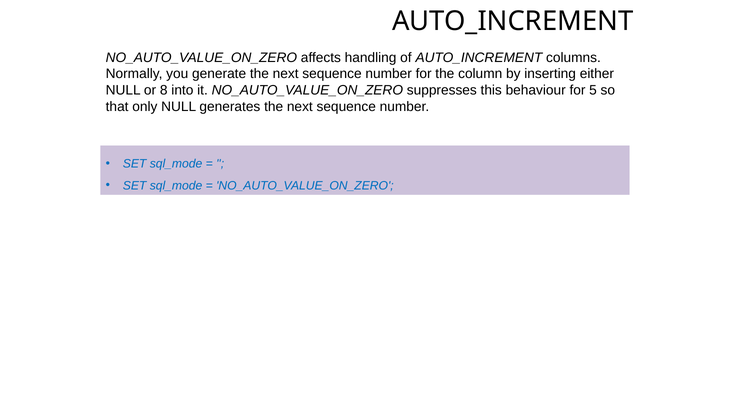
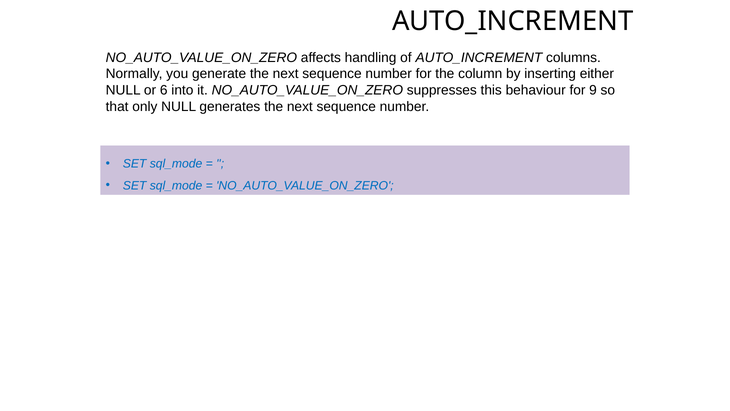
8: 8 -> 6 (164, 90)
5: 5 -> 9 (593, 90)
